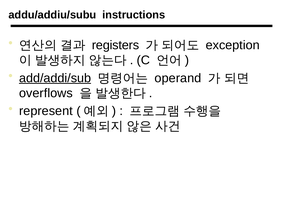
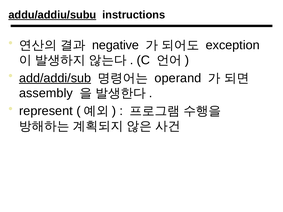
addu/addiu/subu underline: none -> present (52, 15)
registers: registers -> negative (115, 45)
overflows: overflows -> assembly (46, 93)
